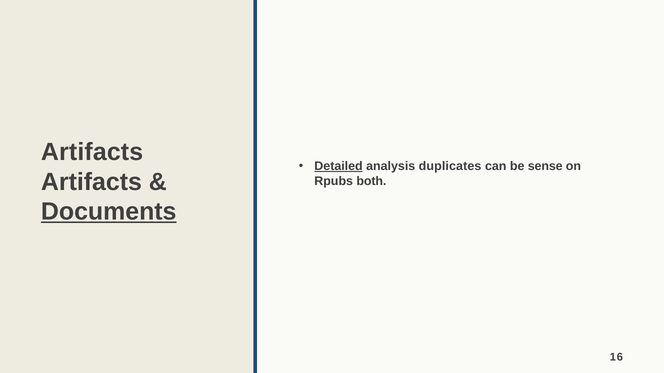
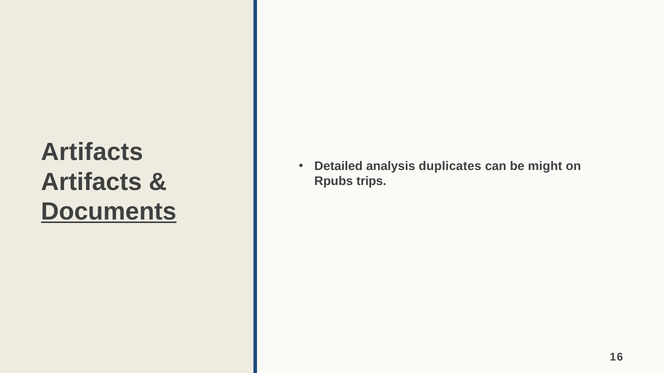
Detailed underline: present -> none (339, 166)
sense: sense -> might (545, 166)
both: both -> trips (371, 181)
